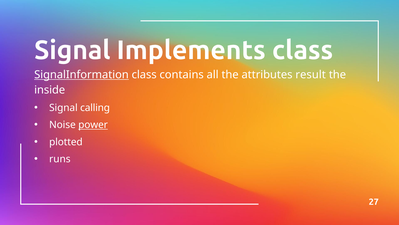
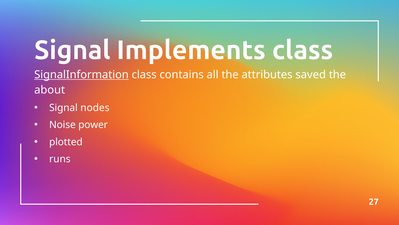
result: result -> saved (311, 75)
inside: inside -> about (50, 90)
calling: calling -> nodes (95, 107)
power underline: present -> none (93, 125)
